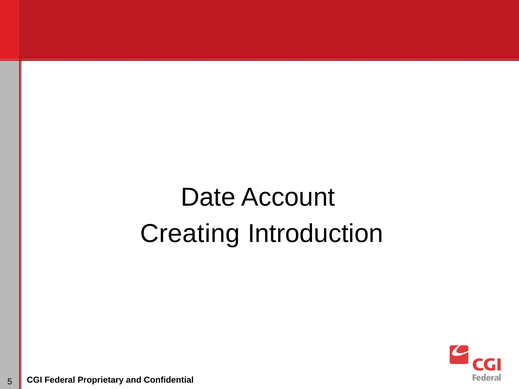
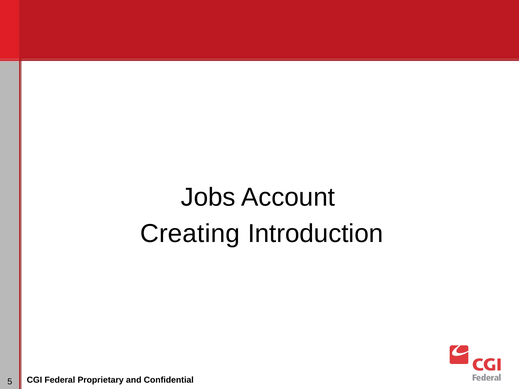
Date: Date -> Jobs (208, 197)
